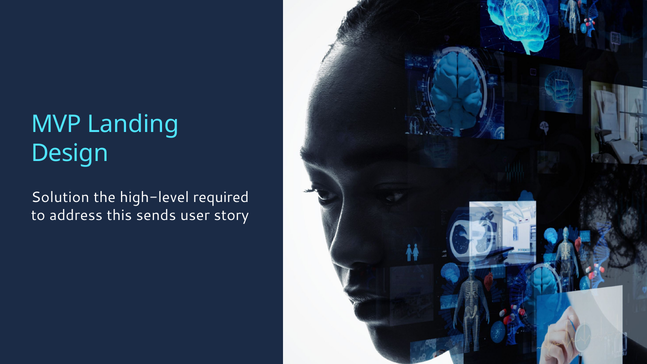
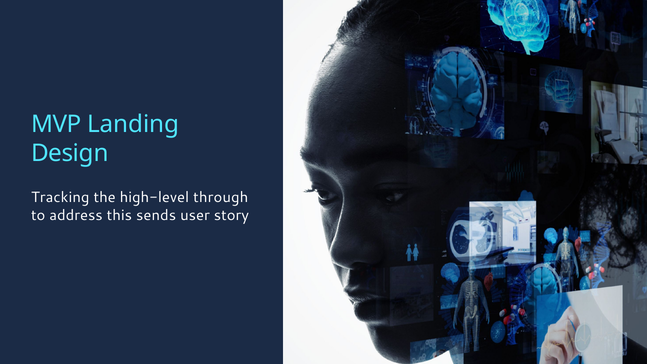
Solution: Solution -> Tracking (60, 198)
required: required -> through (221, 198)
